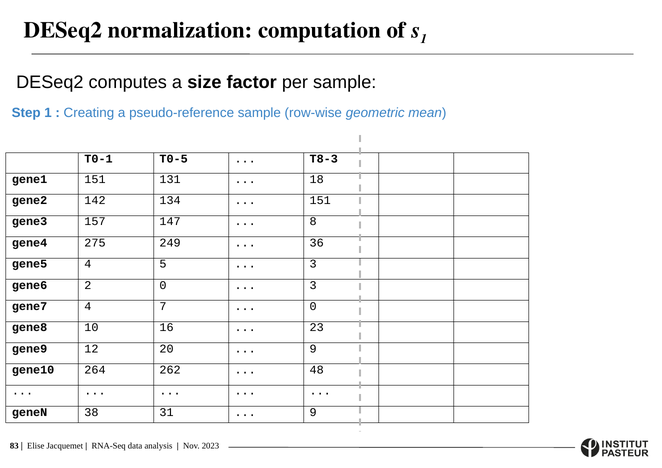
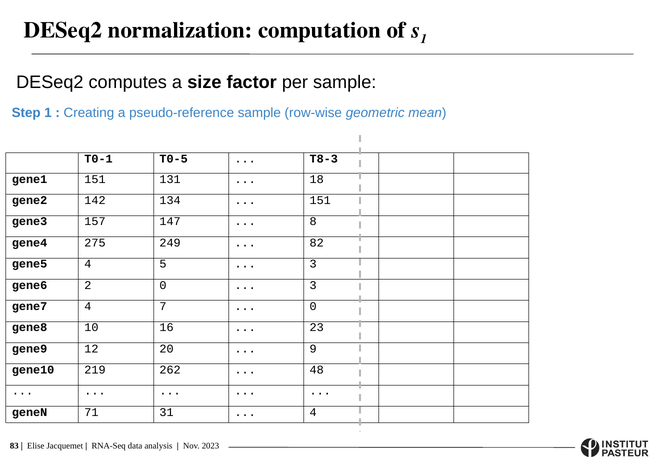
36: 36 -> 82 (317, 243)
264: 264 -> 219 (95, 370)
38: 38 -> 71 (91, 412)
9: 9 -> 4 (313, 412)
